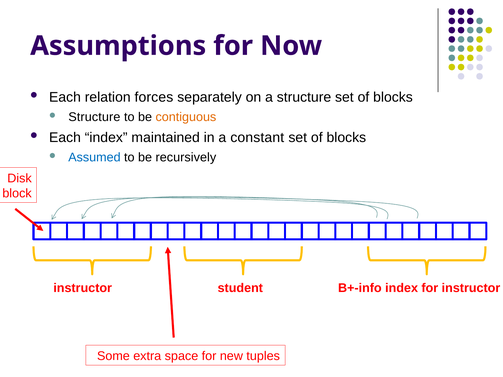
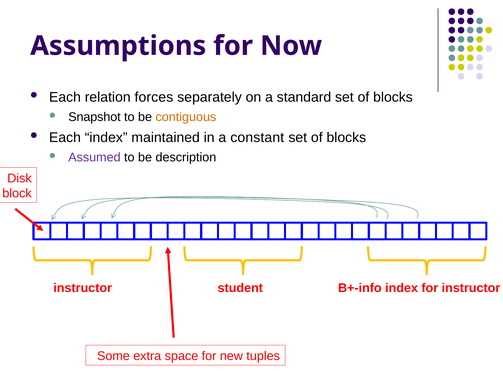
a structure: structure -> standard (304, 97)
Structure: Structure -> Snapshot (94, 117)
Assumed colour: blue -> purple (94, 158)
recursively: recursively -> description (186, 158)
